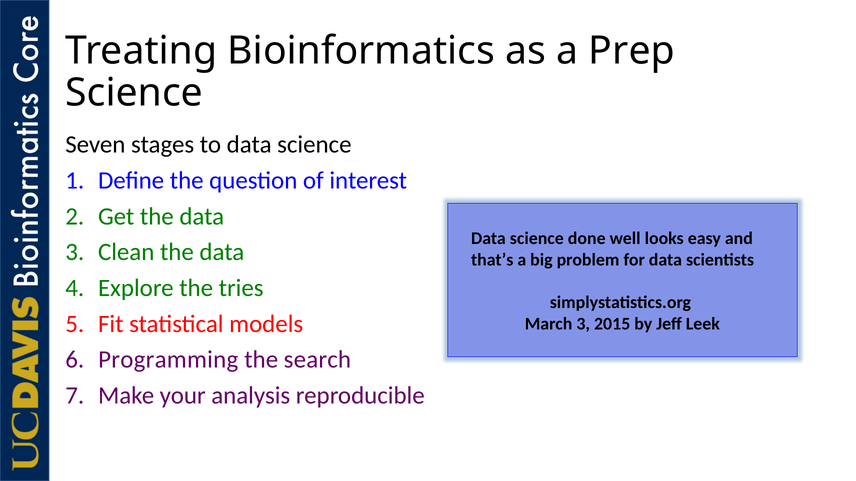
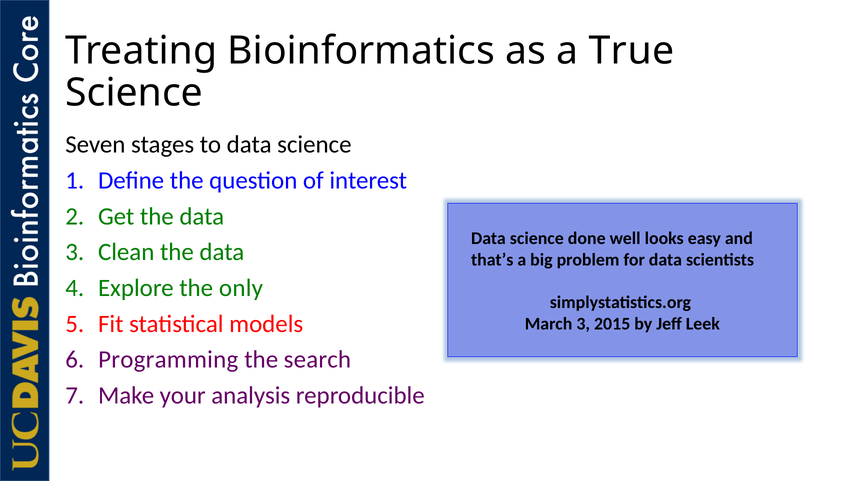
Prep: Prep -> True (632, 51)
tries: tries -> only (241, 288)
